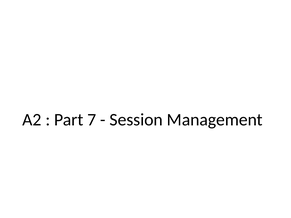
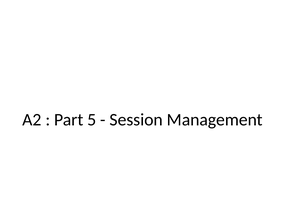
7: 7 -> 5 (92, 120)
